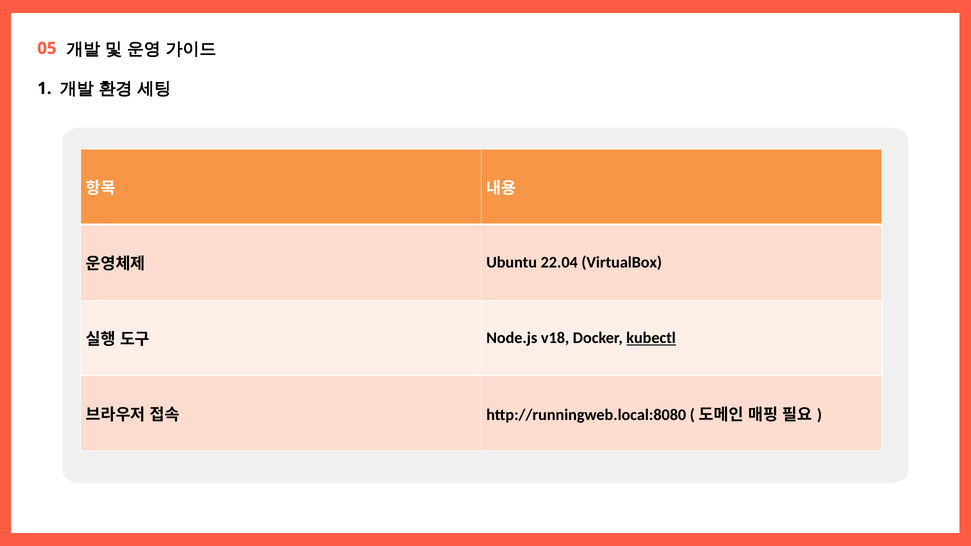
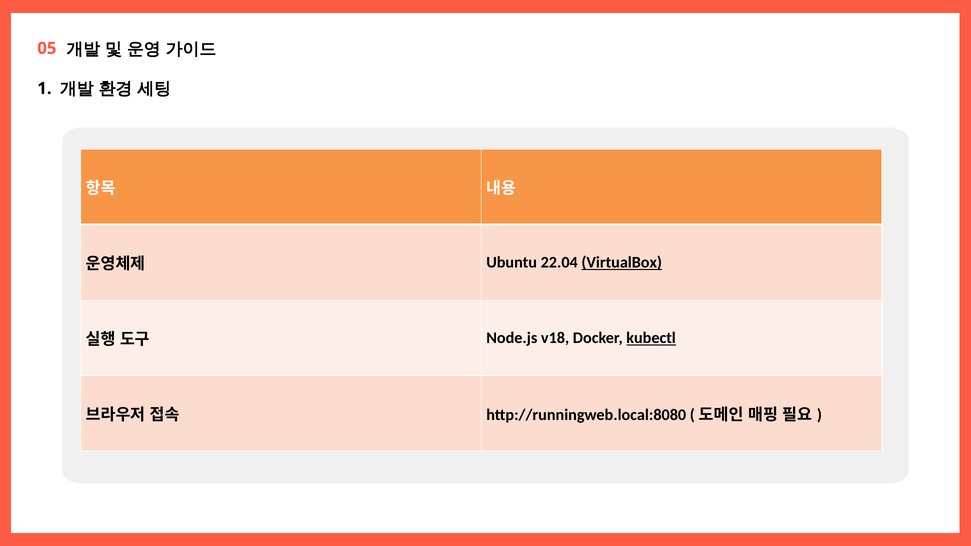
VirtualBox underline: none -> present (622, 263)
